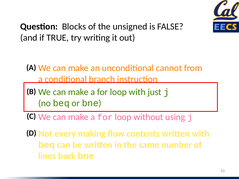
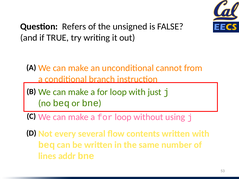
Blocks: Blocks -> Refers (74, 27)
making: making -> several (92, 134)
back: back -> addr (67, 156)
